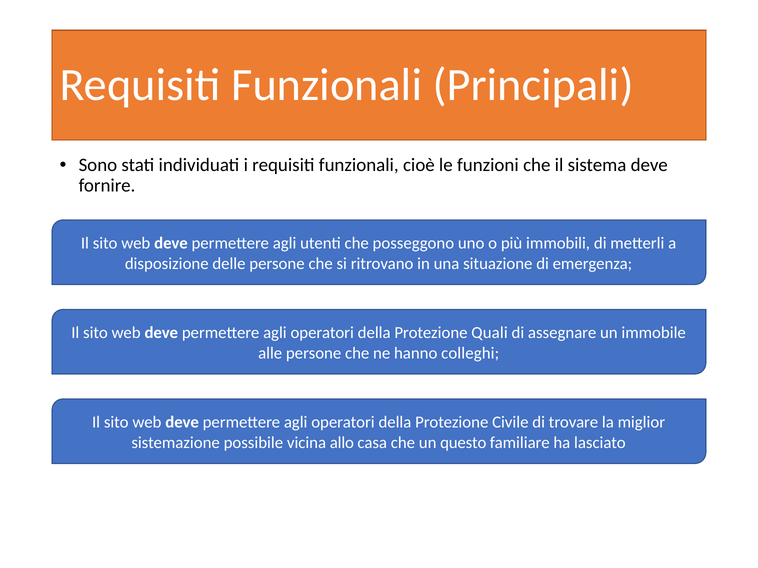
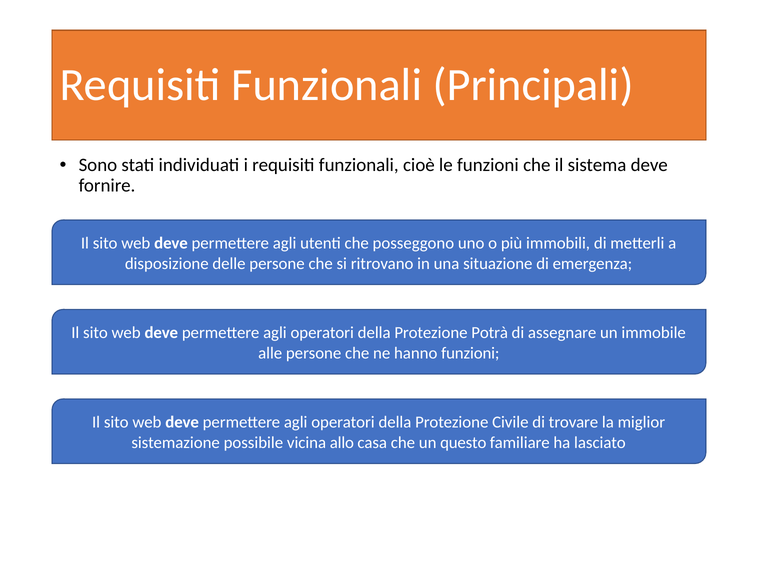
Quali: Quali -> Potrà (490, 333)
hanno colleghi: colleghi -> funzioni (470, 353)
